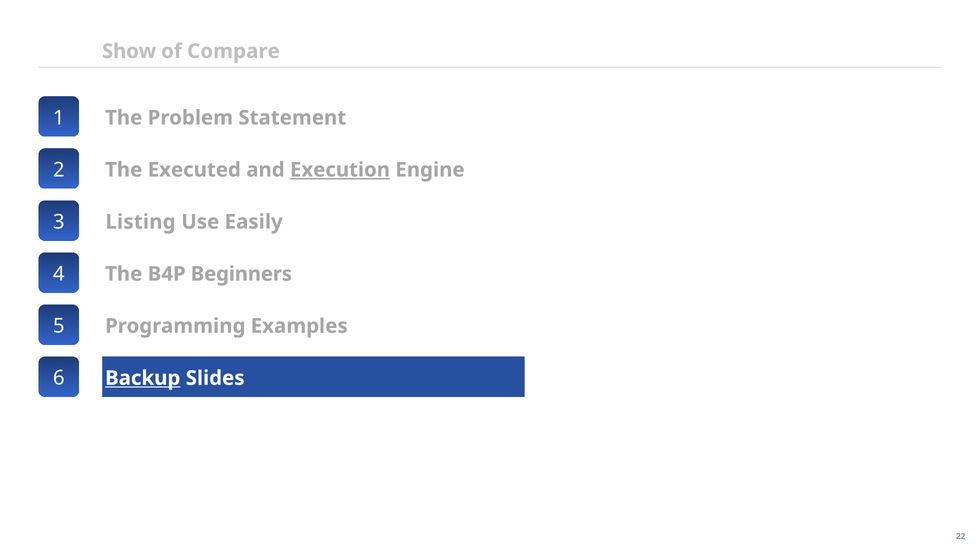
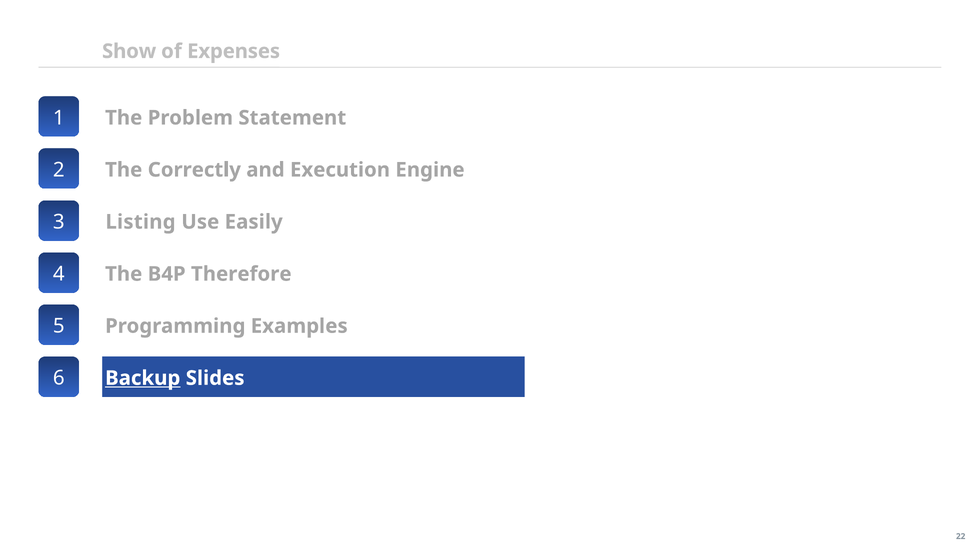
Compare: Compare -> Expenses (234, 51)
Executed: Executed -> Correctly (194, 170)
Execution underline: present -> none (340, 170)
Beginners: Beginners -> Therefore (241, 274)
